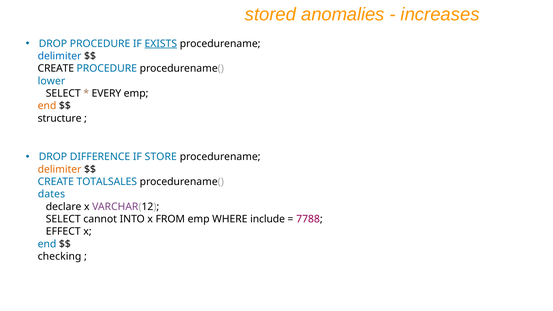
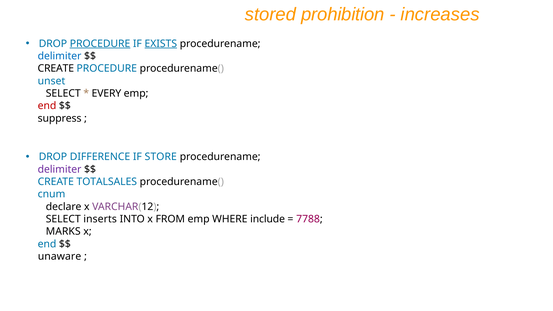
anomalies: anomalies -> prohibition (343, 14)
PROCEDURE underline: none -> present (100, 44)
lower: lower -> unset (51, 81)
end colour: orange -> red (47, 106)
structure: structure -> suppress (60, 118)
delimiter colour: orange -> purple (60, 169)
dates: dates -> cnum (52, 194)
cannot: cannot -> inserts (100, 219)
EFFECT: EFFECT -> MARKS (63, 232)
checking: checking -> unaware (60, 256)
